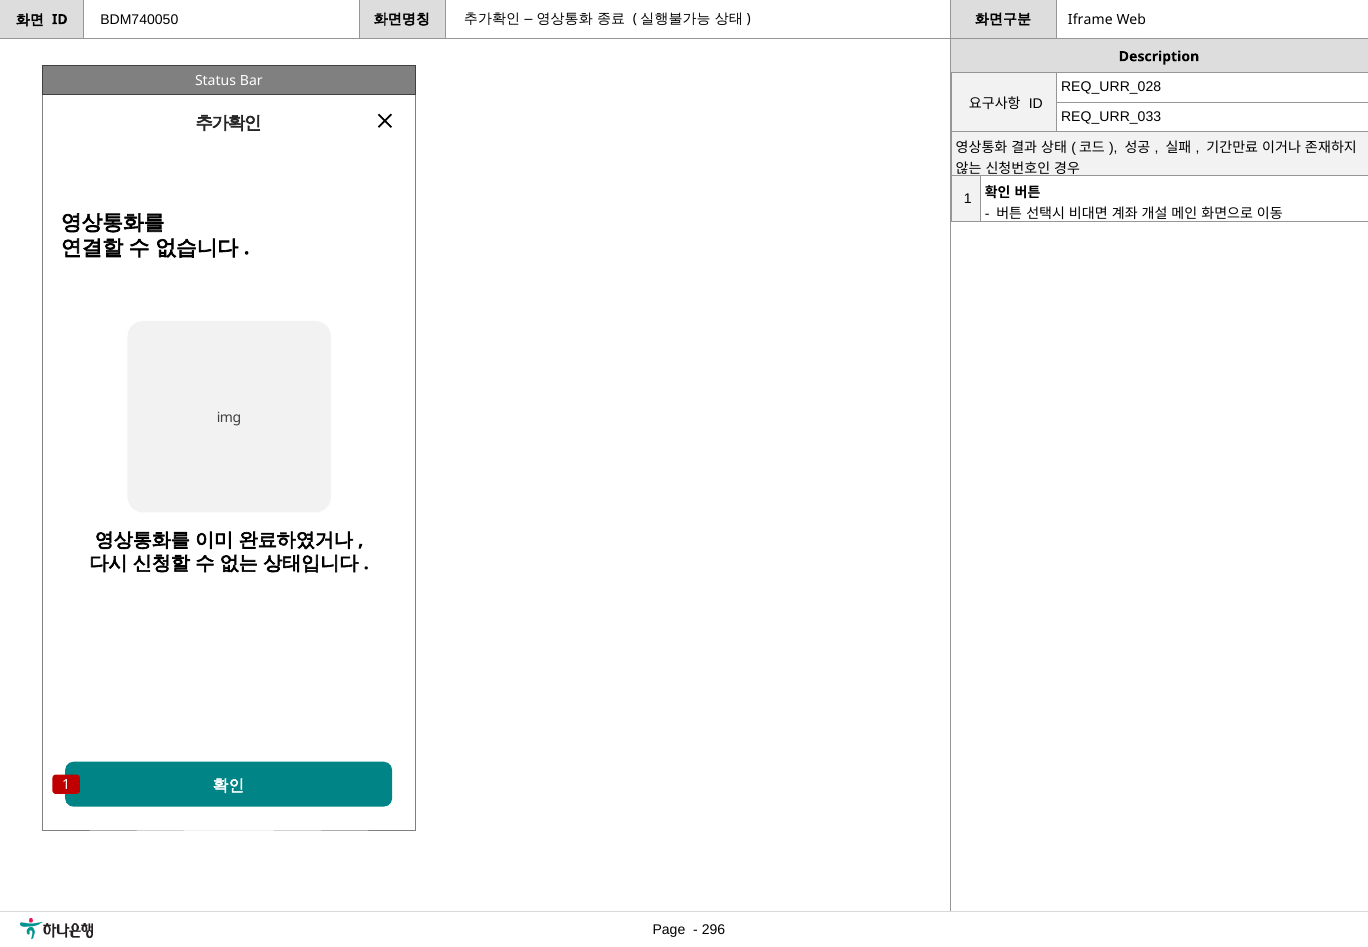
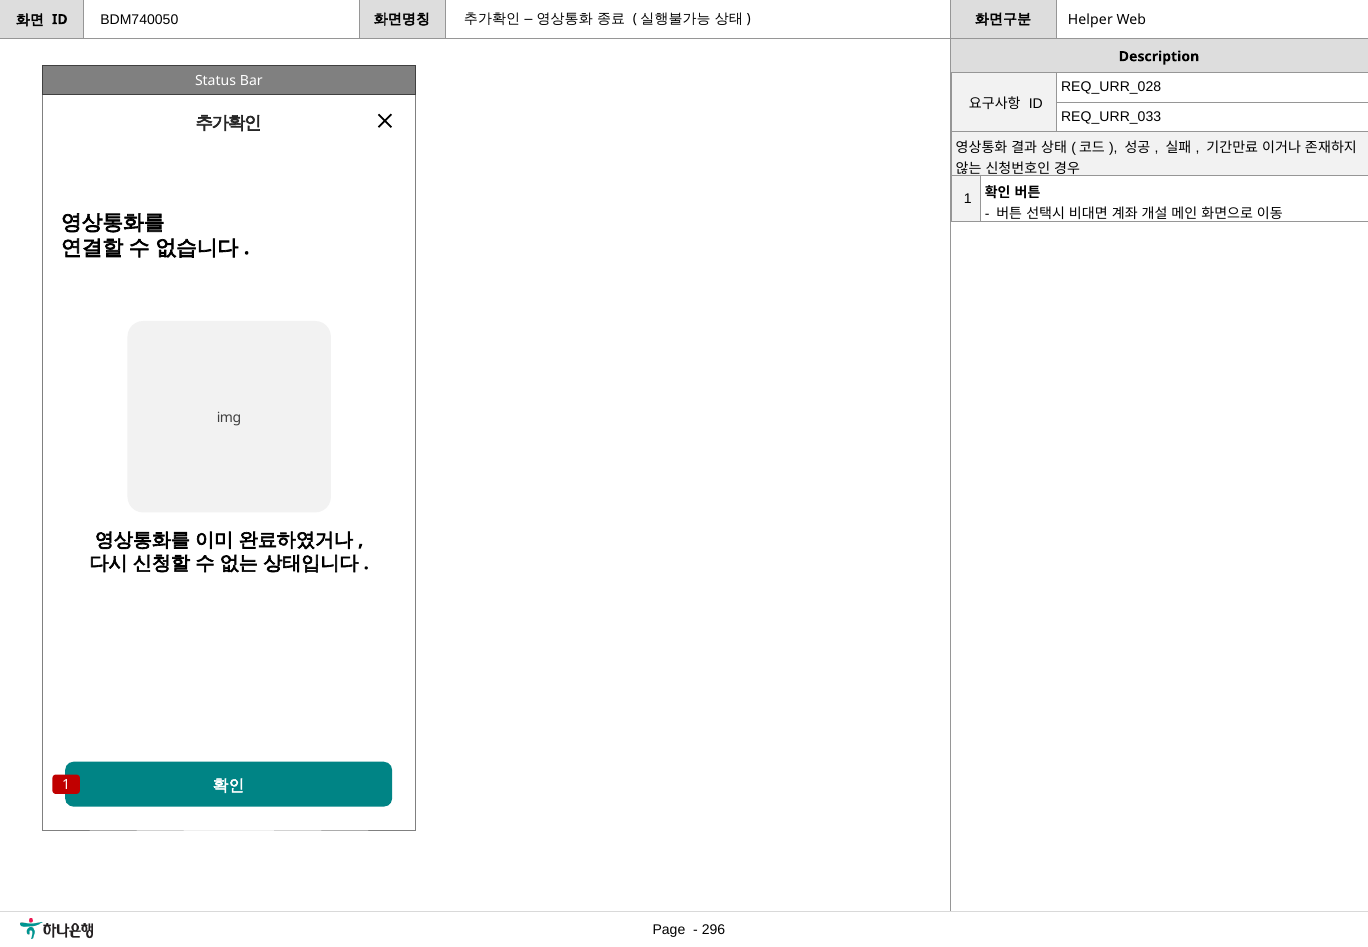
Iframe: Iframe -> Helper (1090, 20)
